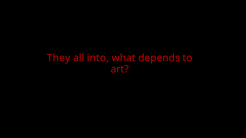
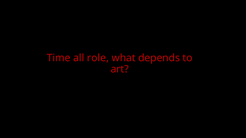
They: They -> Time (59, 58)
into: into -> role (98, 58)
